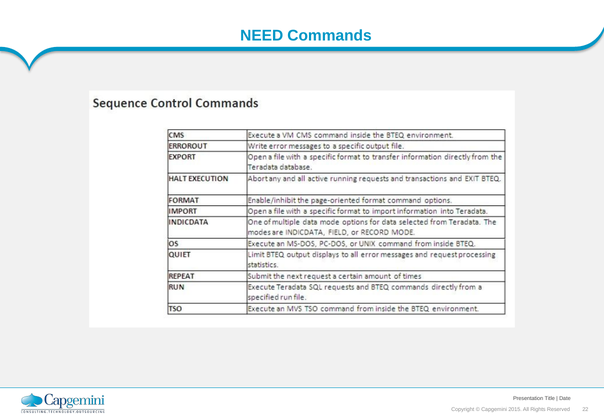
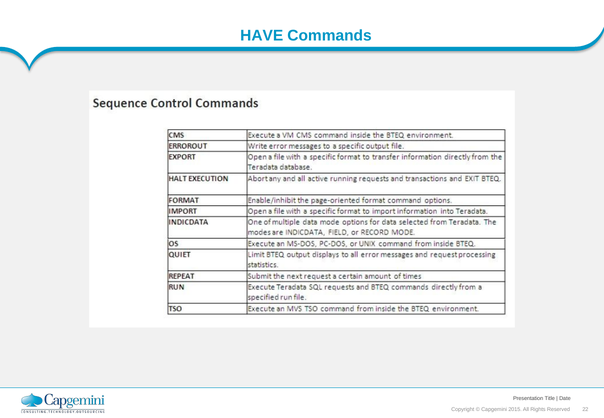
NEED: NEED -> HAVE (262, 35)
